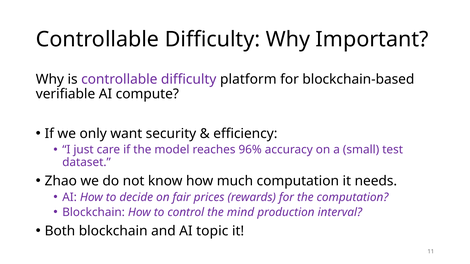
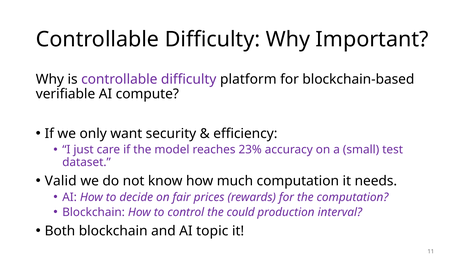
96%: 96% -> 23% (250, 150)
Zhao: Zhao -> Valid (61, 181)
mind: mind -> could (241, 213)
